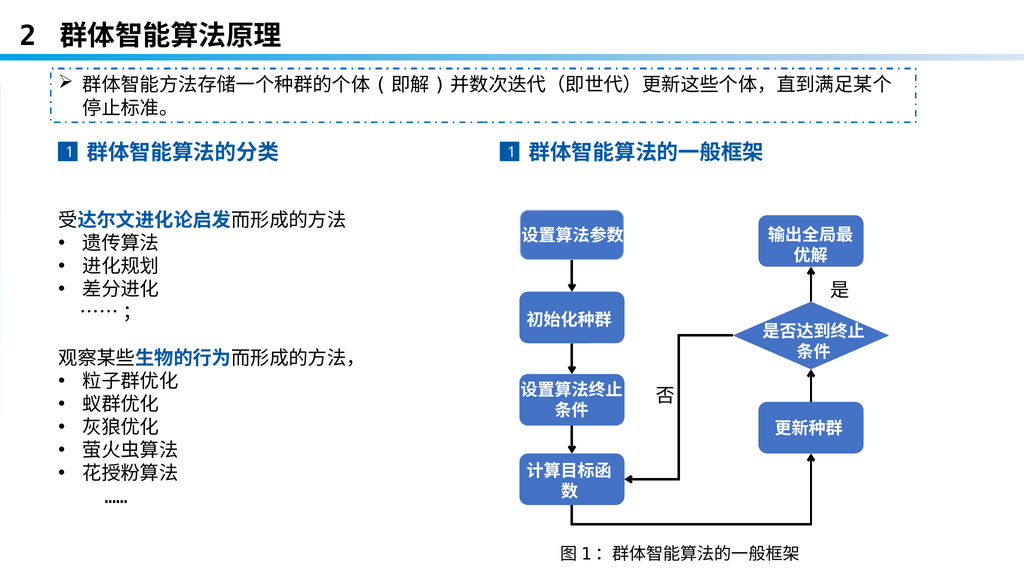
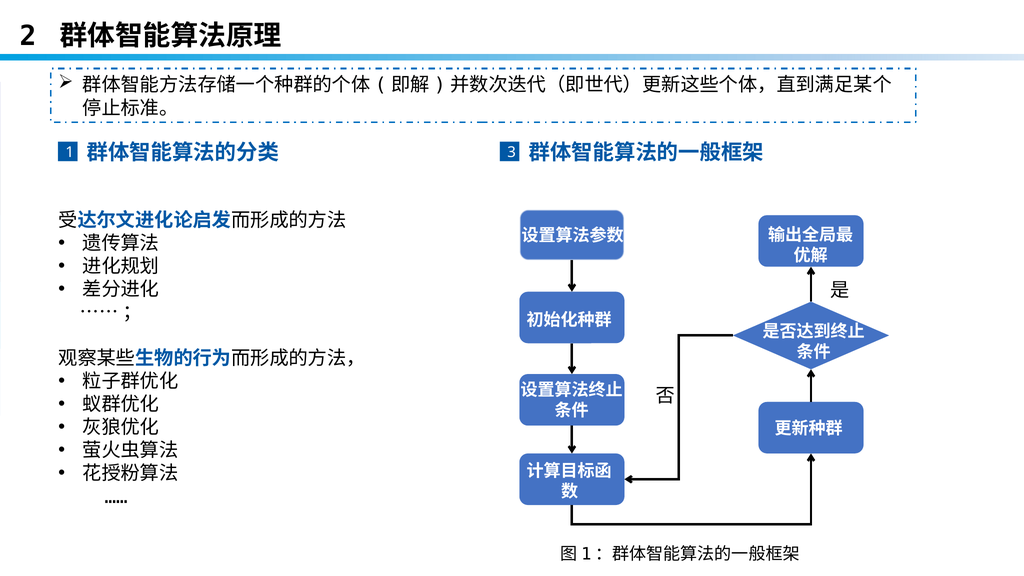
1: 1 -> 3 (512, 152)
